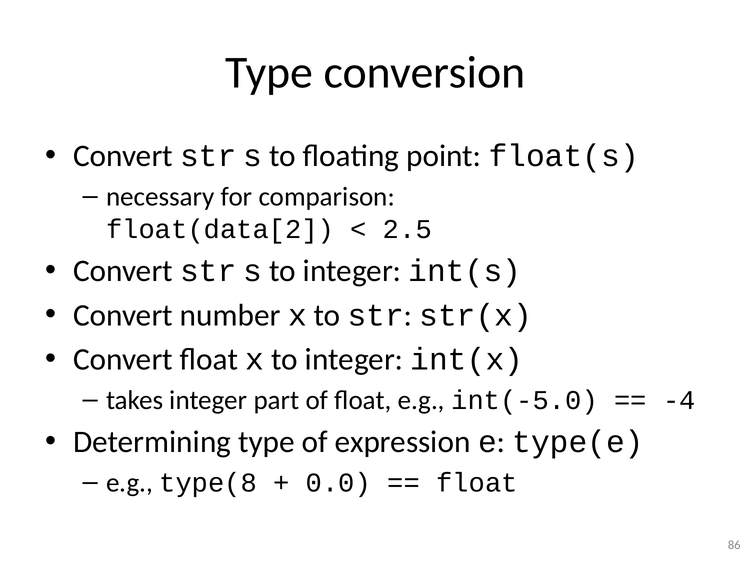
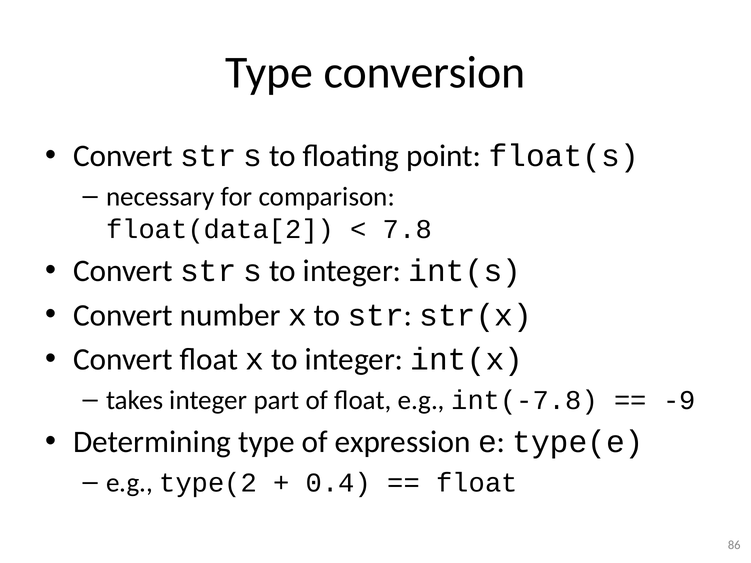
2.5: 2.5 -> 7.8 (407, 229)
int(-5.0: int(-5.0 -> int(-7.8 (525, 400)
-4: -4 -> -9 (679, 400)
type(8: type(8 -> type(2 (208, 483)
0.0: 0.0 -> 0.4 (338, 483)
